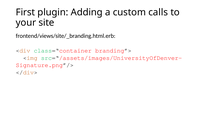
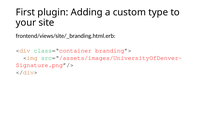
calls: calls -> type (158, 12)
